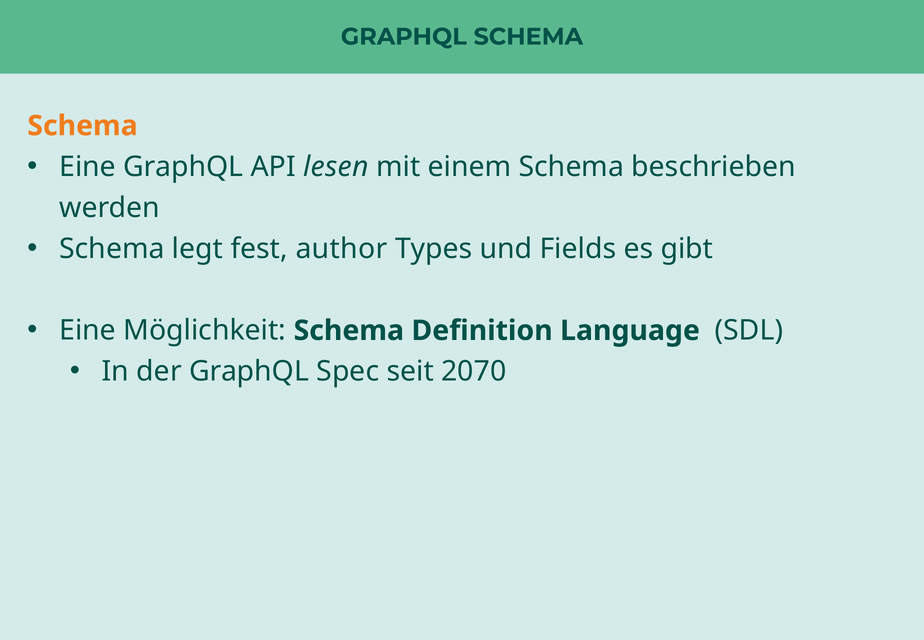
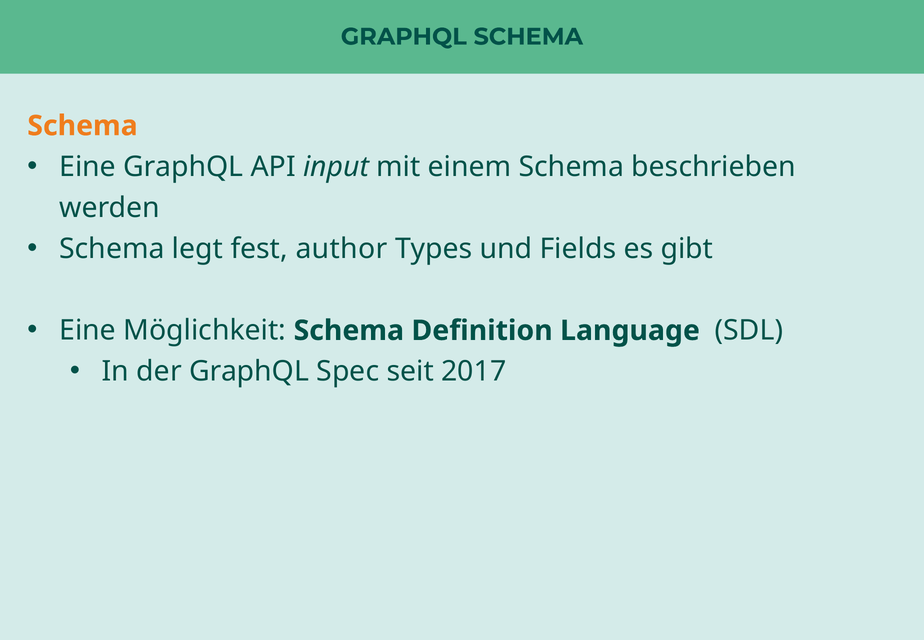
lesen: lesen -> input (336, 167)
2070: 2070 -> 2017 (474, 371)
